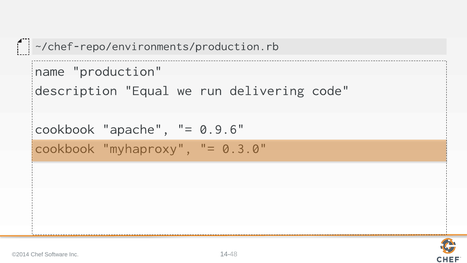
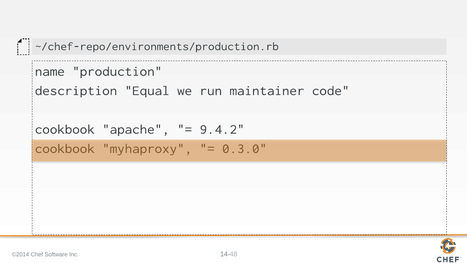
delivering: delivering -> maintainer (267, 90)
0.9.6: 0.9.6 -> 9.4.2 (222, 129)
